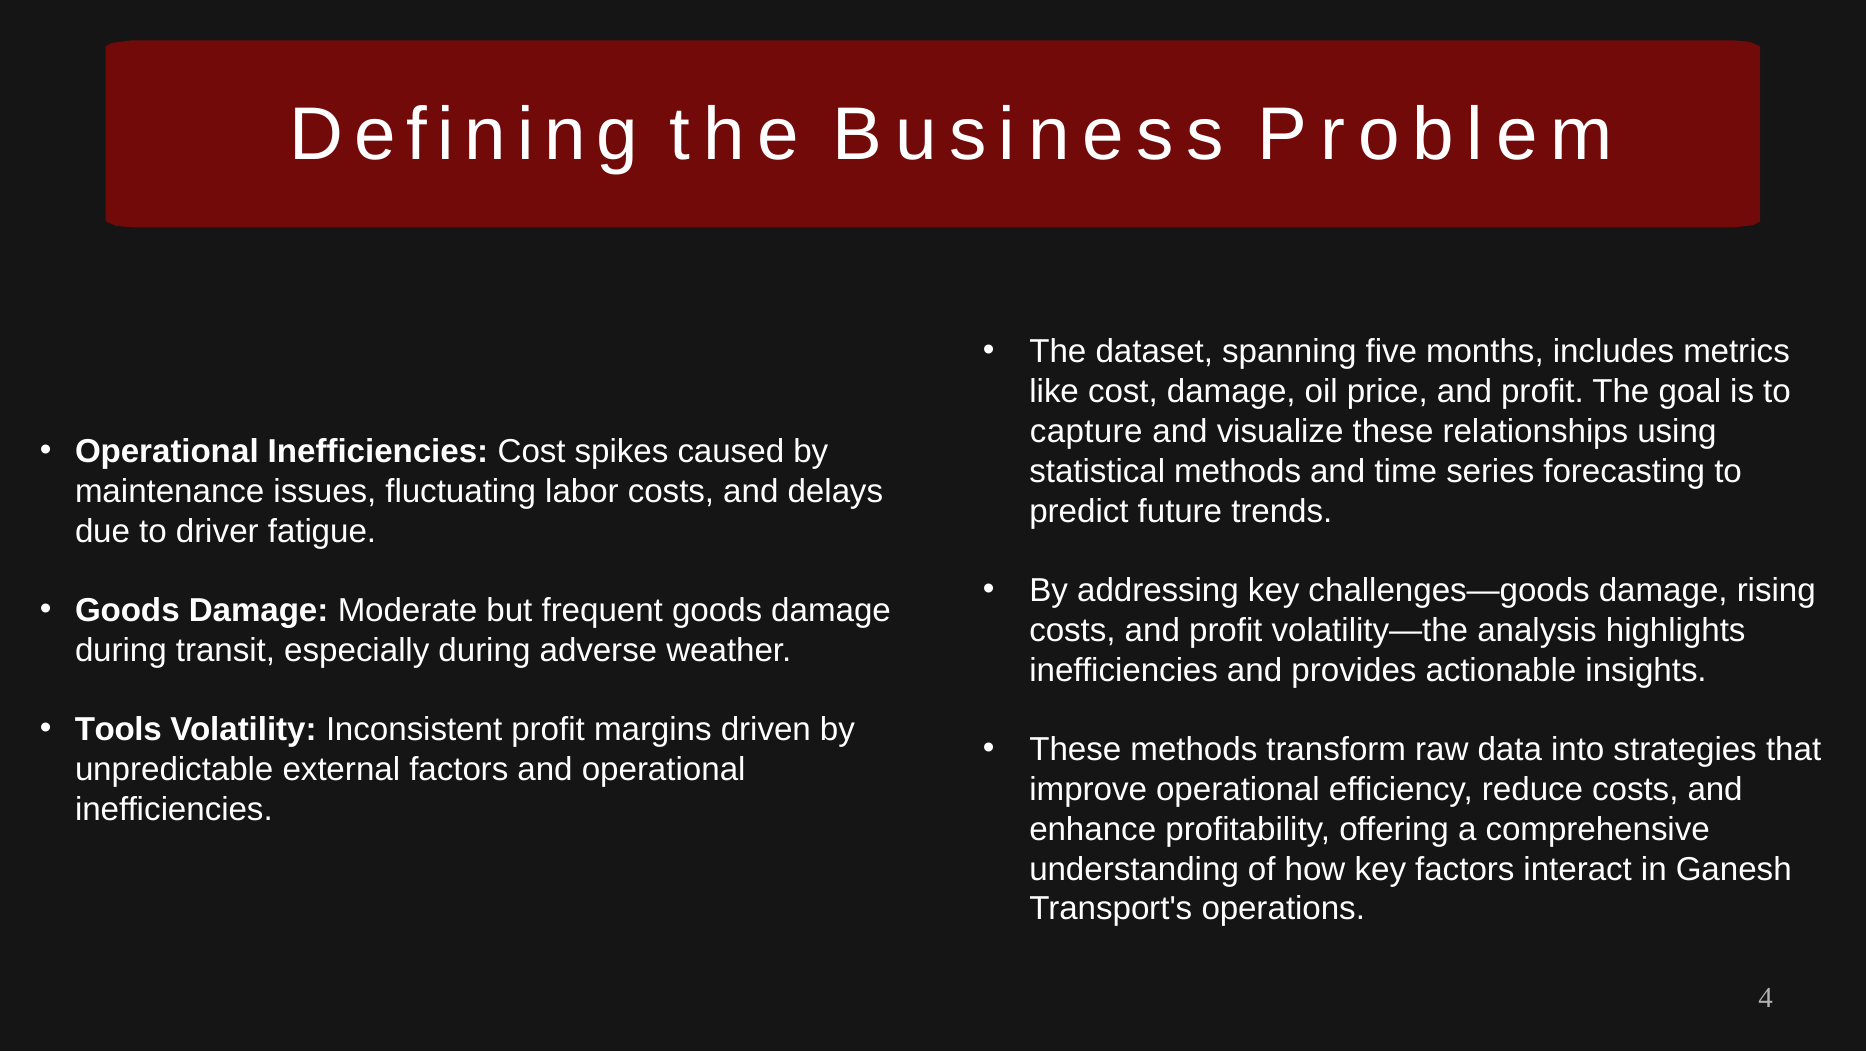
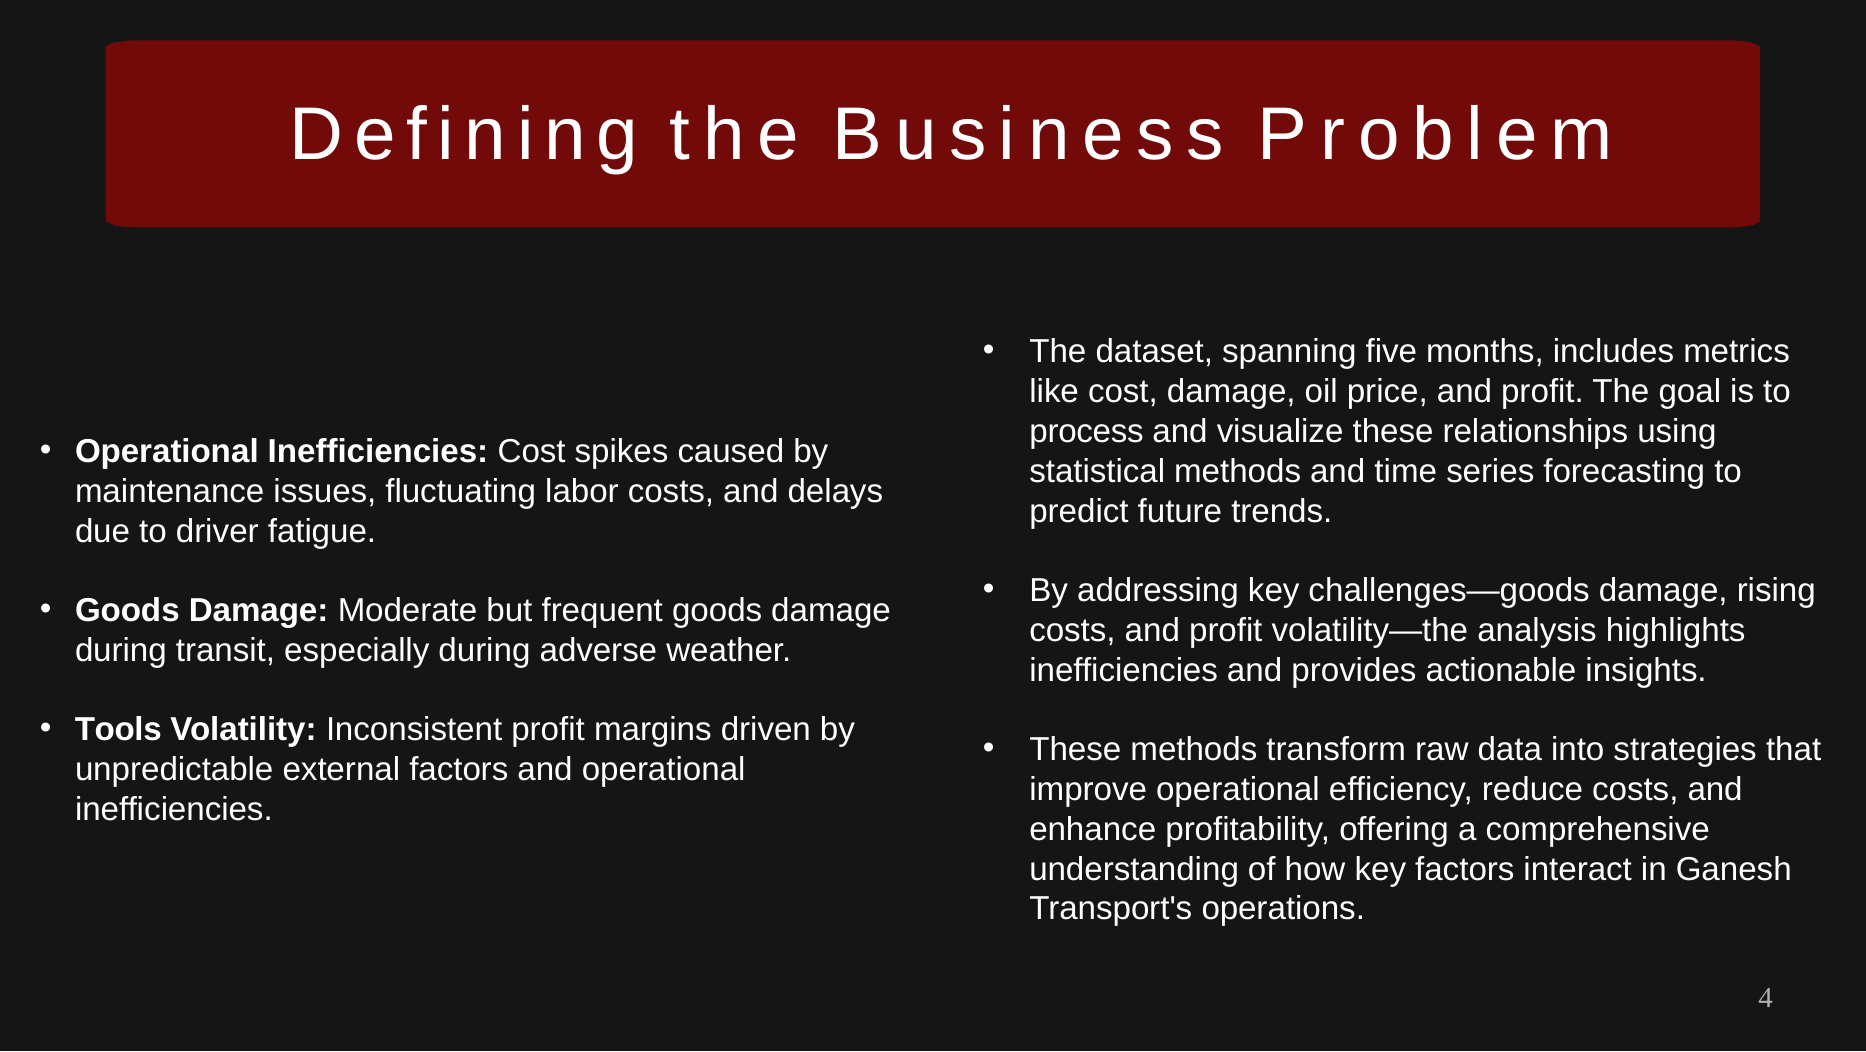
capture: capture -> process (1087, 432)
